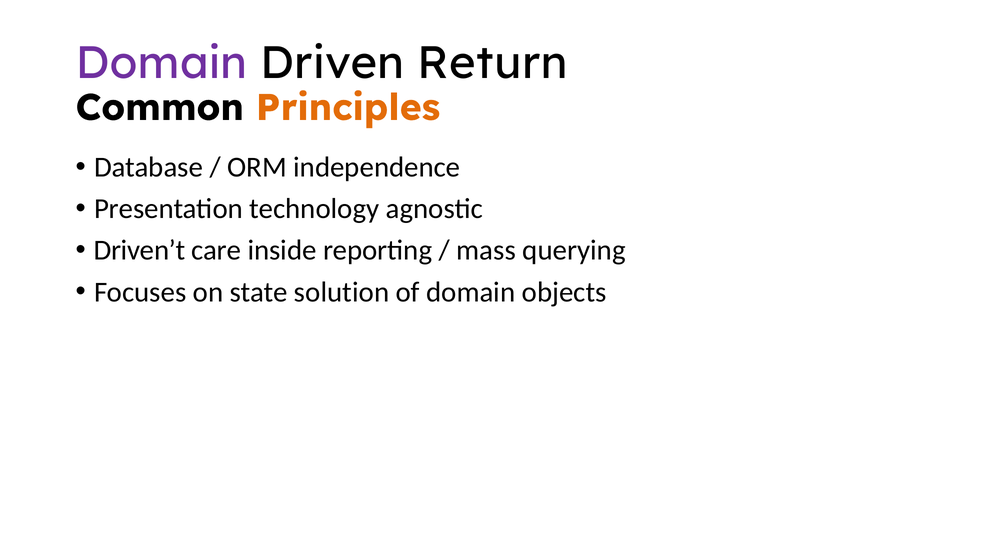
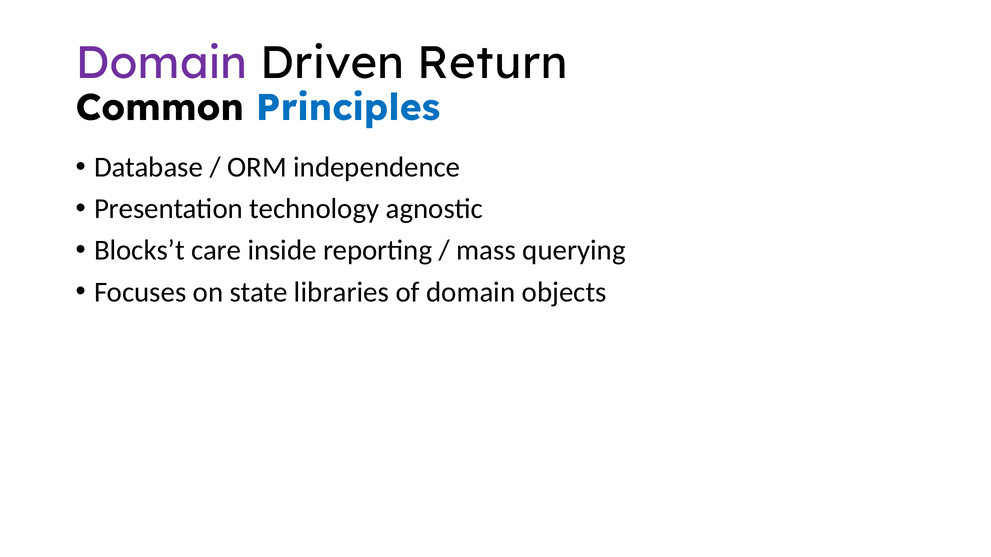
Principles colour: orange -> blue (348, 108)
Driven’t: Driven’t -> Blocks’t (139, 251)
solution: solution -> libraries (342, 292)
